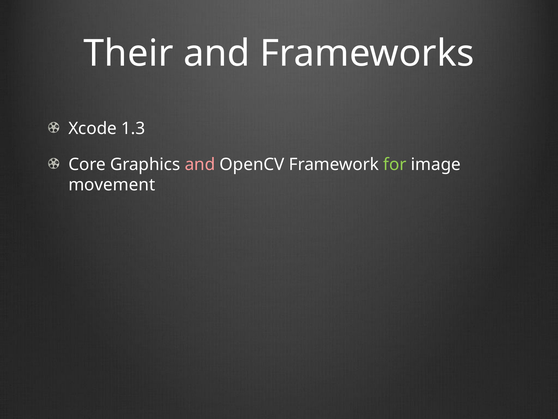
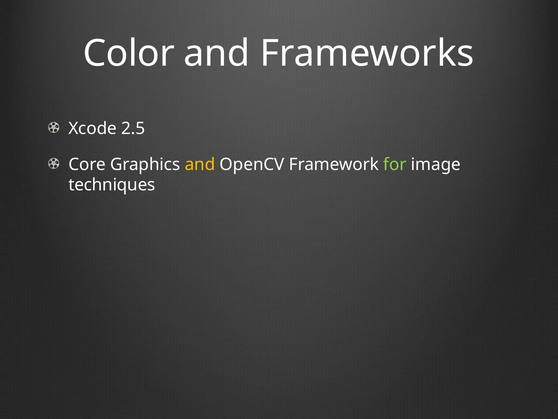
Their: Their -> Color (129, 54)
1.3: 1.3 -> 2.5 (133, 128)
and colour: pink -> yellow (200, 164)
movement: movement -> techniques (112, 185)
